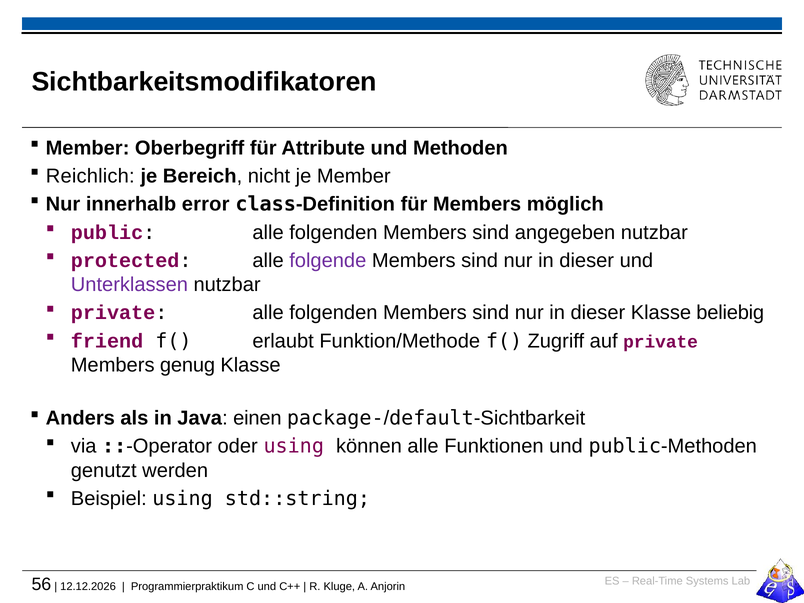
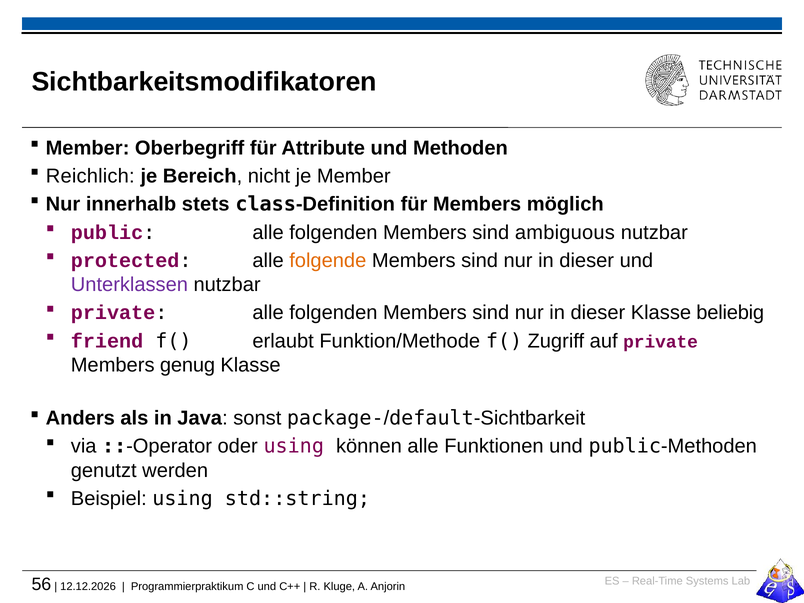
error: error -> stets (206, 204)
angegeben: angegeben -> ambiguous (565, 232)
folgende colour: purple -> orange (328, 261)
einen: einen -> sonst (257, 418)
